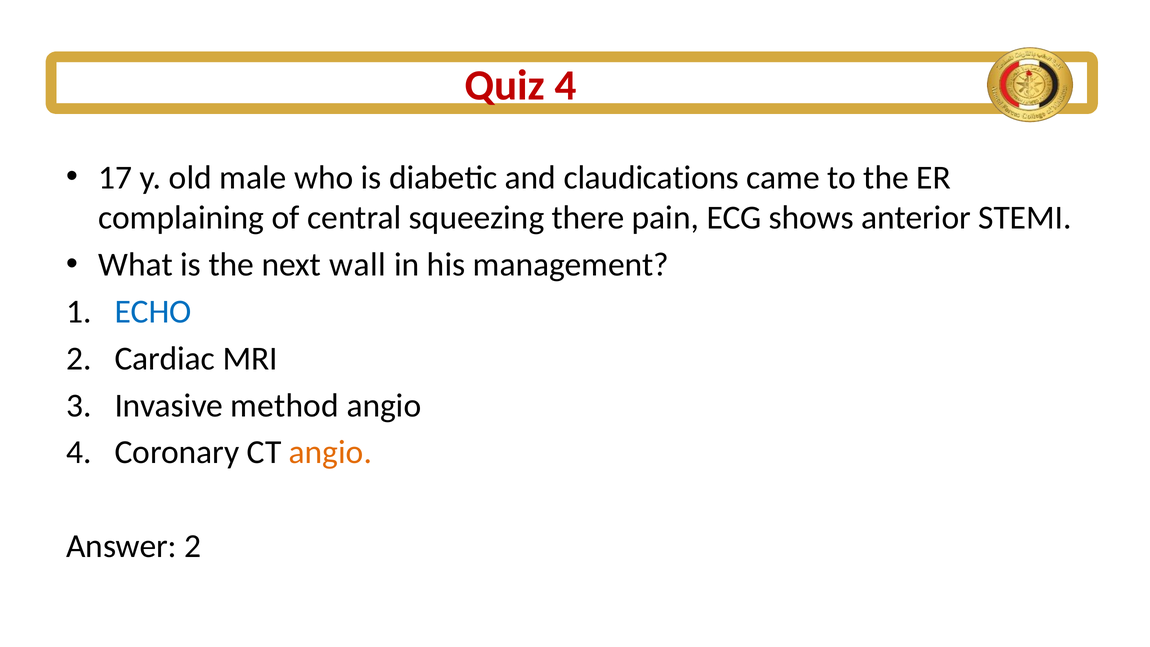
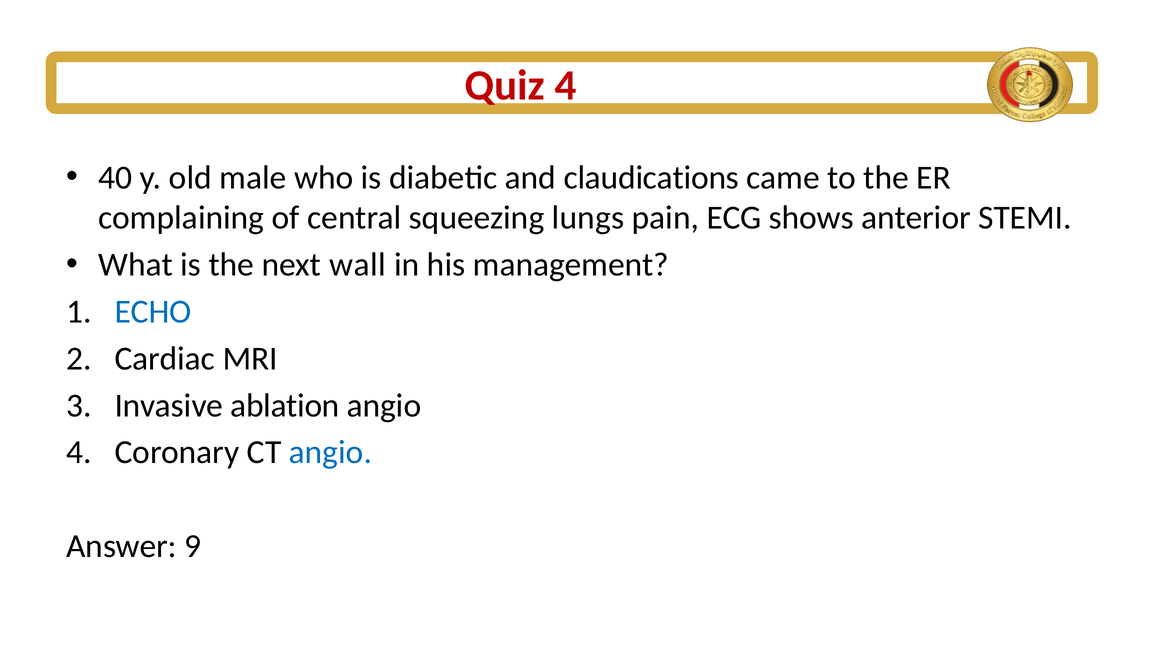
17: 17 -> 40 (115, 178)
there: there -> lungs (588, 218)
method: method -> ablation (285, 405)
angio colour: orange -> blue (330, 452)
Answer 2: 2 -> 9 (193, 546)
